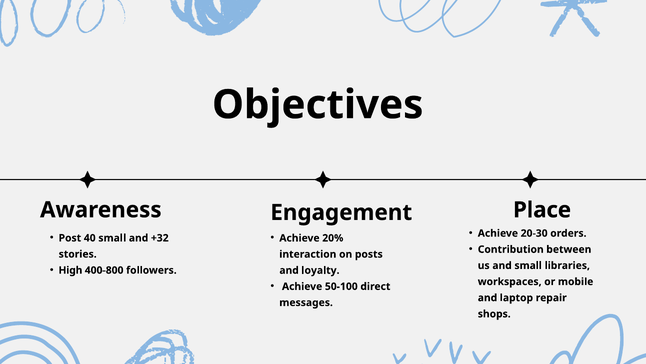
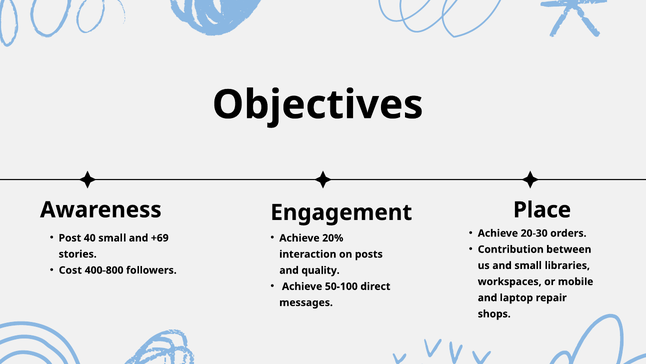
+32: +32 -> +69 (160, 238)
High: High -> Cost (70, 270)
loyalty: loyalty -> quality (321, 270)
